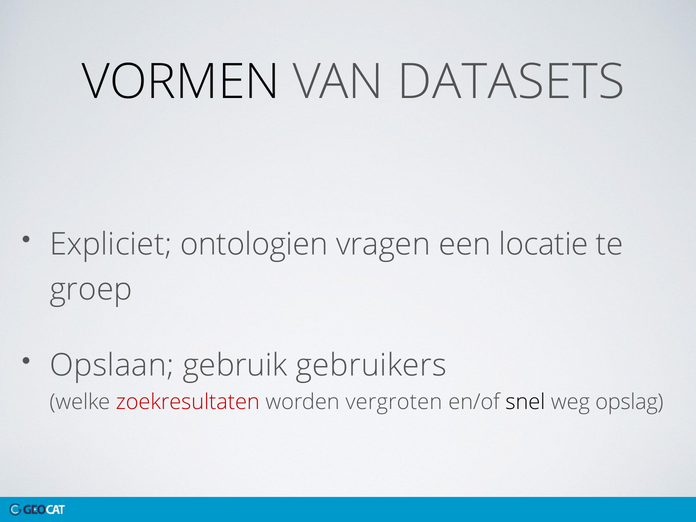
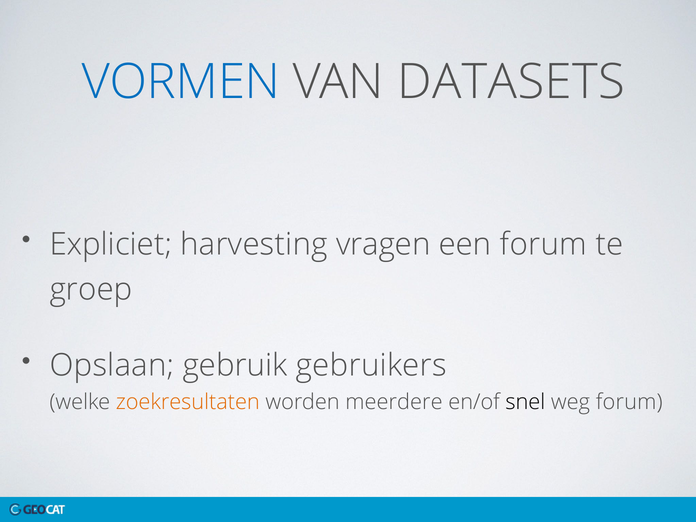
VORMEN colour: black -> blue (181, 82)
ontologien: ontologien -> harvesting (254, 244)
een locatie: locatie -> forum (543, 244)
zoekresultaten colour: red -> orange (188, 402)
vergroten: vergroten -> meerdere (394, 402)
weg opslag: opslag -> forum (629, 402)
